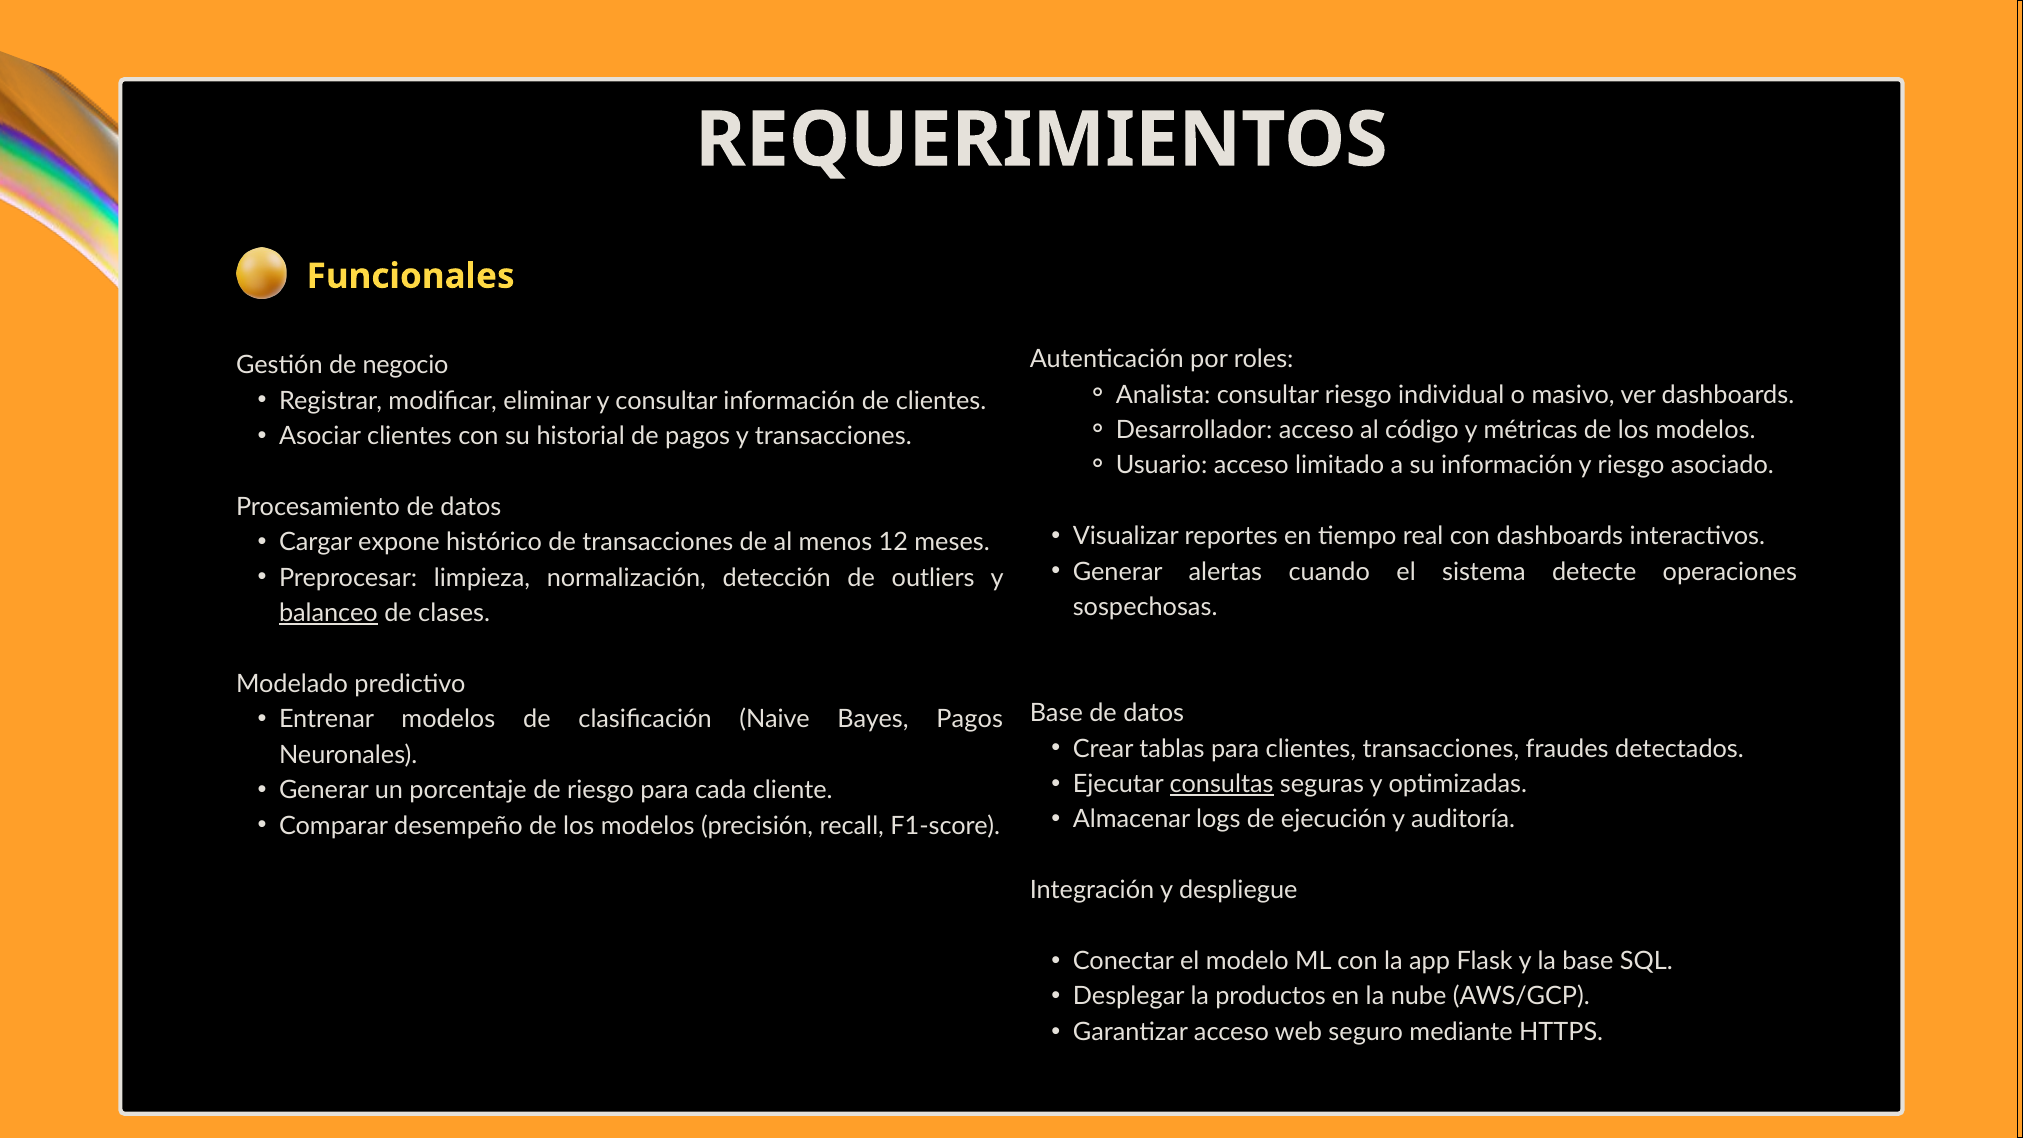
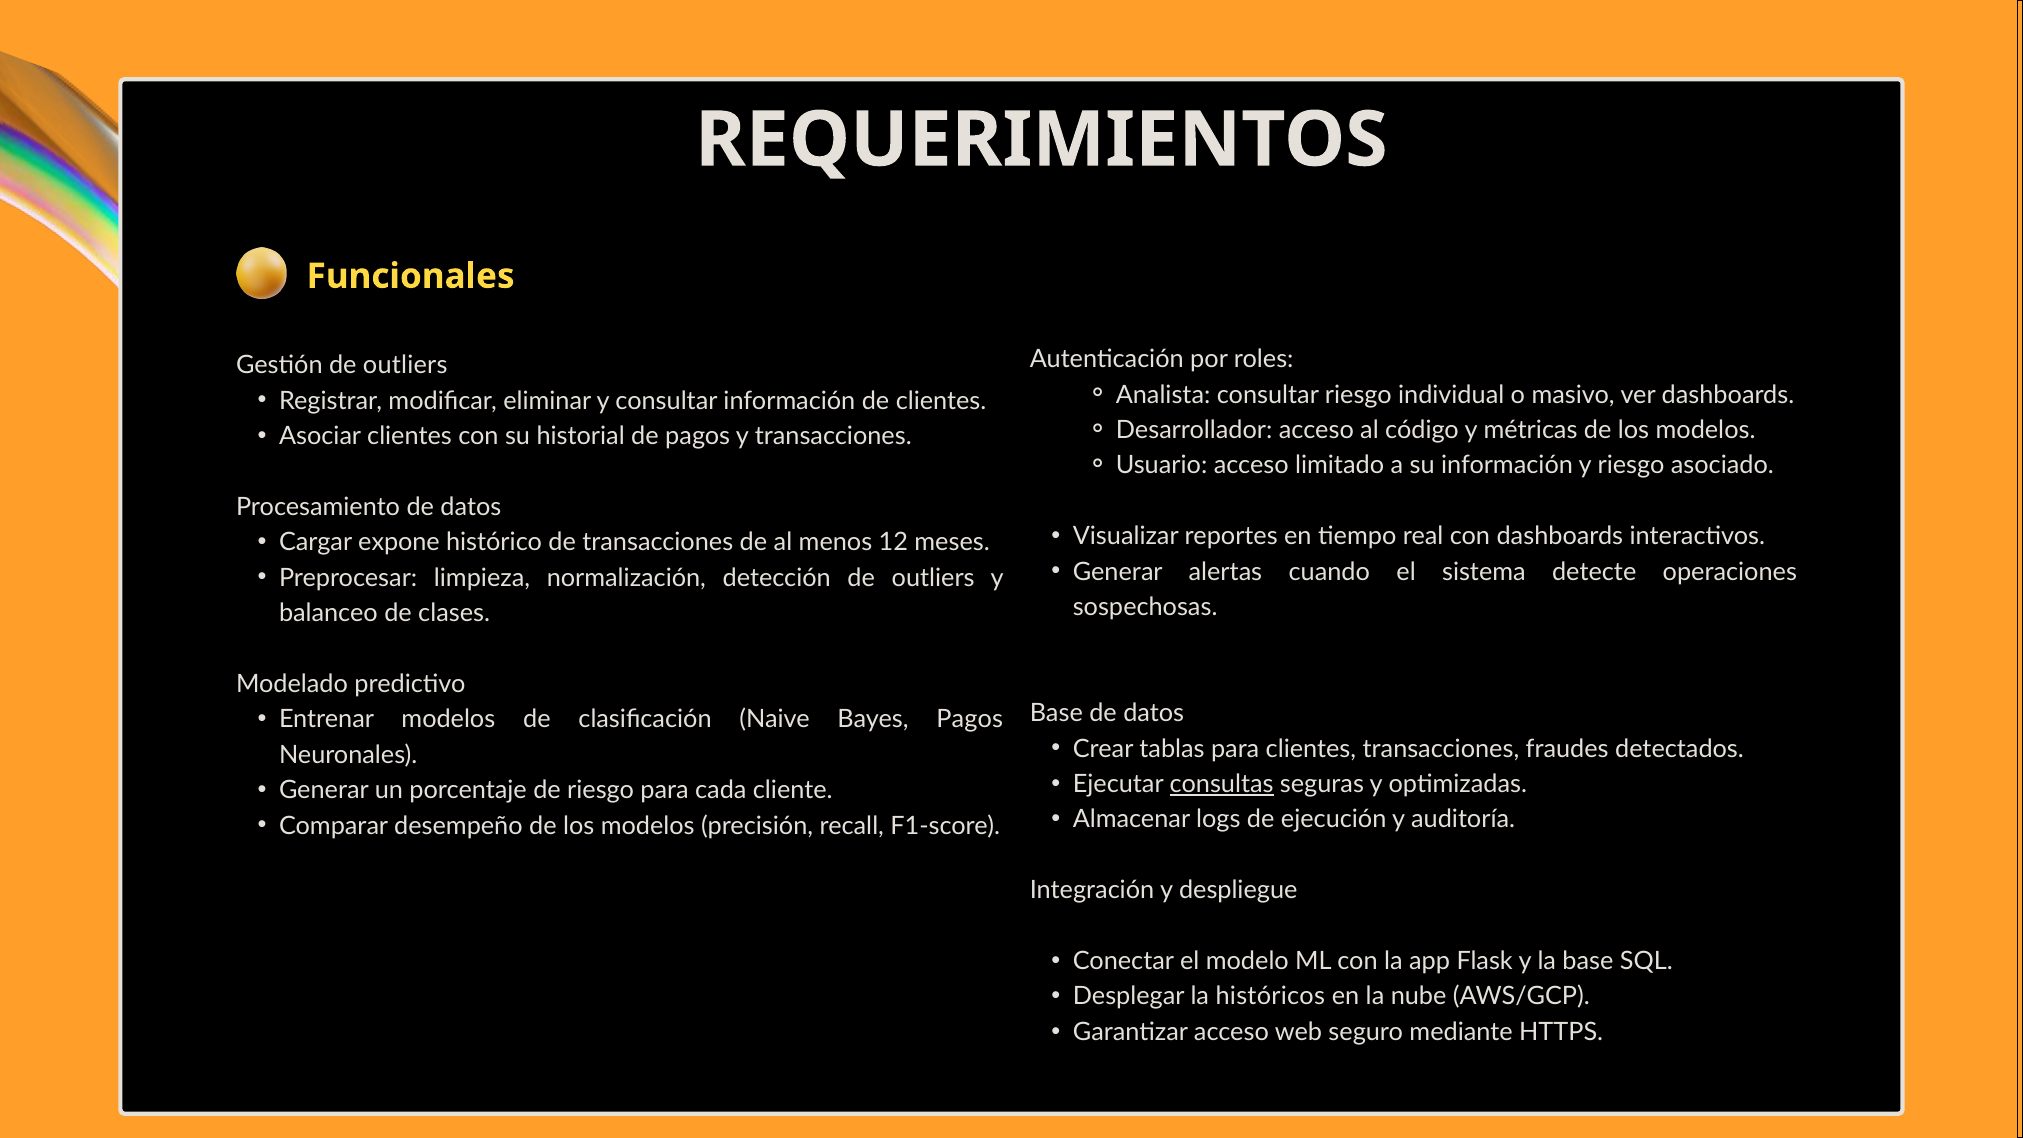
Gestión de negocio: negocio -> outliers (405, 366)
balanceo underline: present -> none (328, 613)
productos: productos -> históricos (1270, 997)
